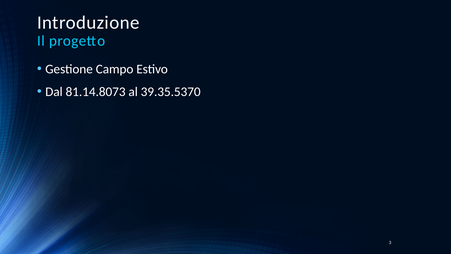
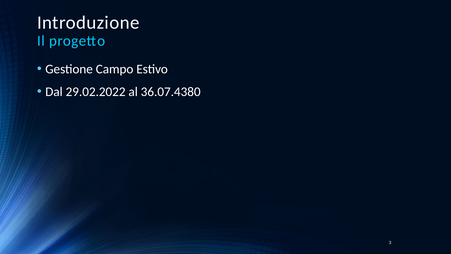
81.14.8073: 81.14.8073 -> 29.02.2022 (96, 92)
39.35.5370: 39.35.5370 -> 36.07.4380 (171, 92)
